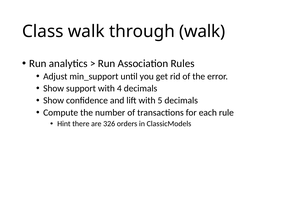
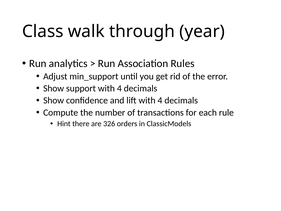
through walk: walk -> year (202, 31)
lift with 5: 5 -> 4 (160, 100)
